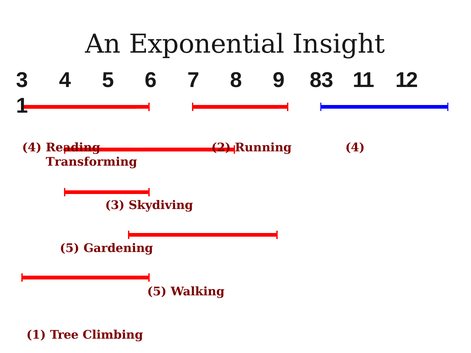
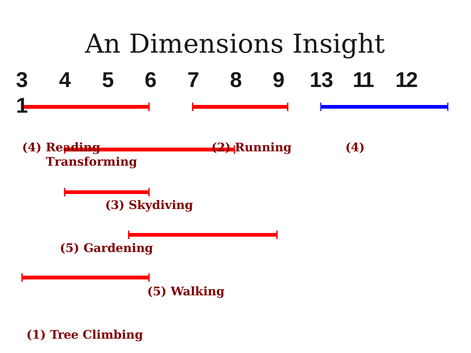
Exponential: Exponential -> Dimensions (207, 44)
83: 83 -> 13 (322, 80)
